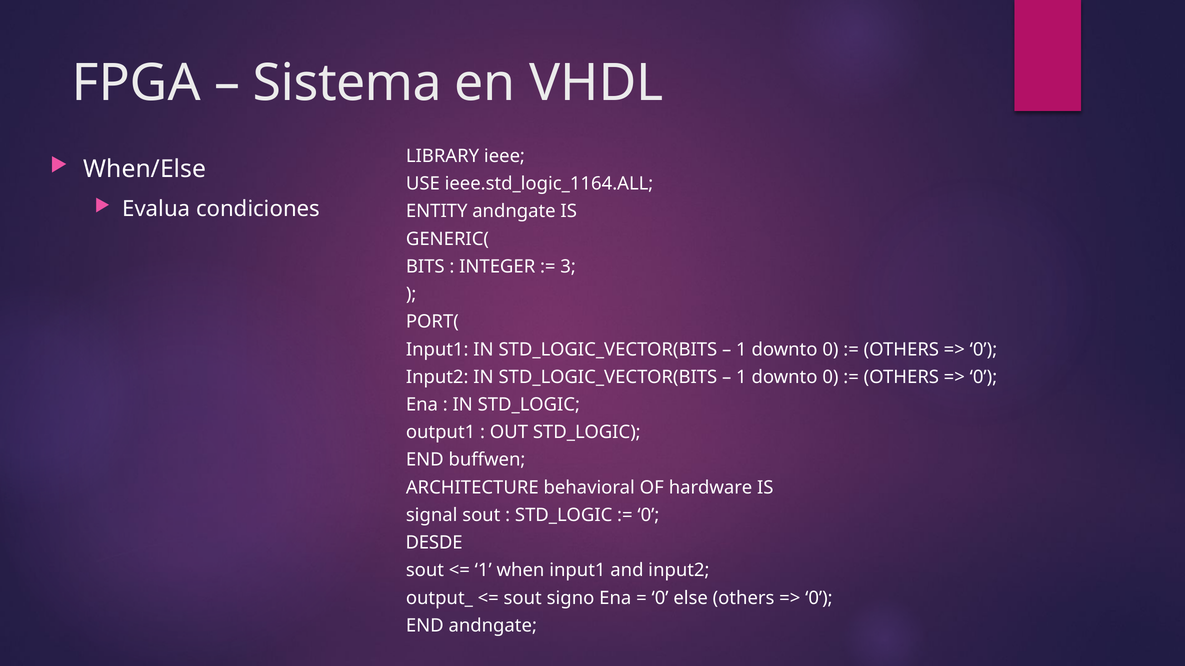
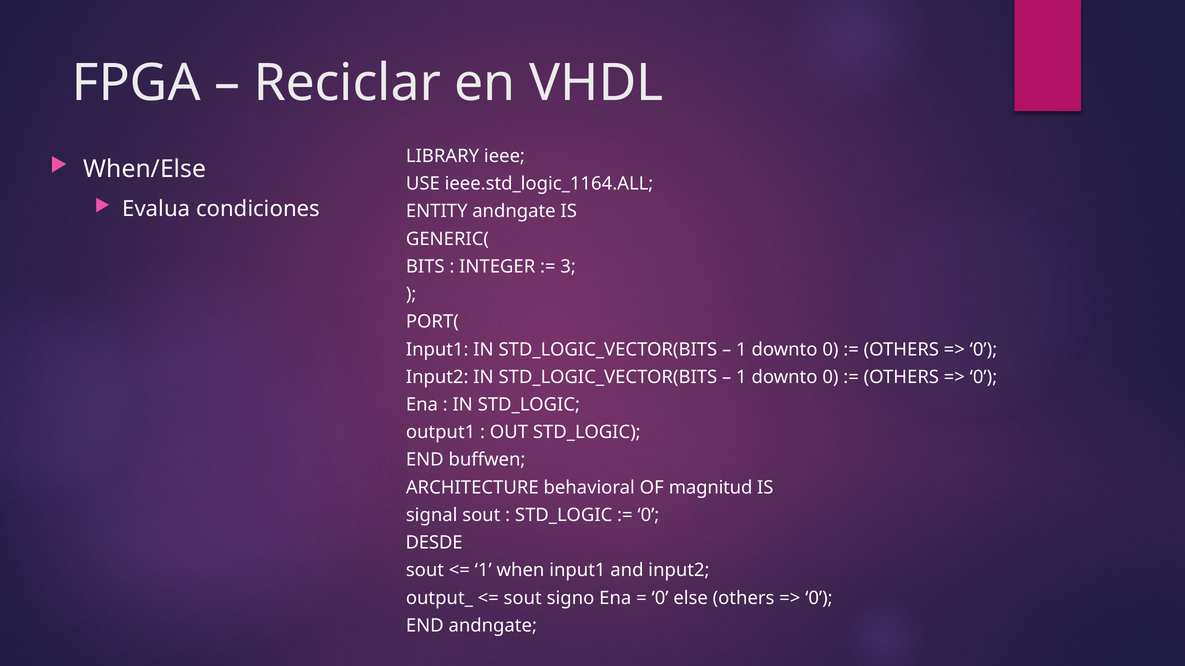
Sistema: Sistema -> Reciclar (347, 83)
hardware: hardware -> magnitud (711, 488)
